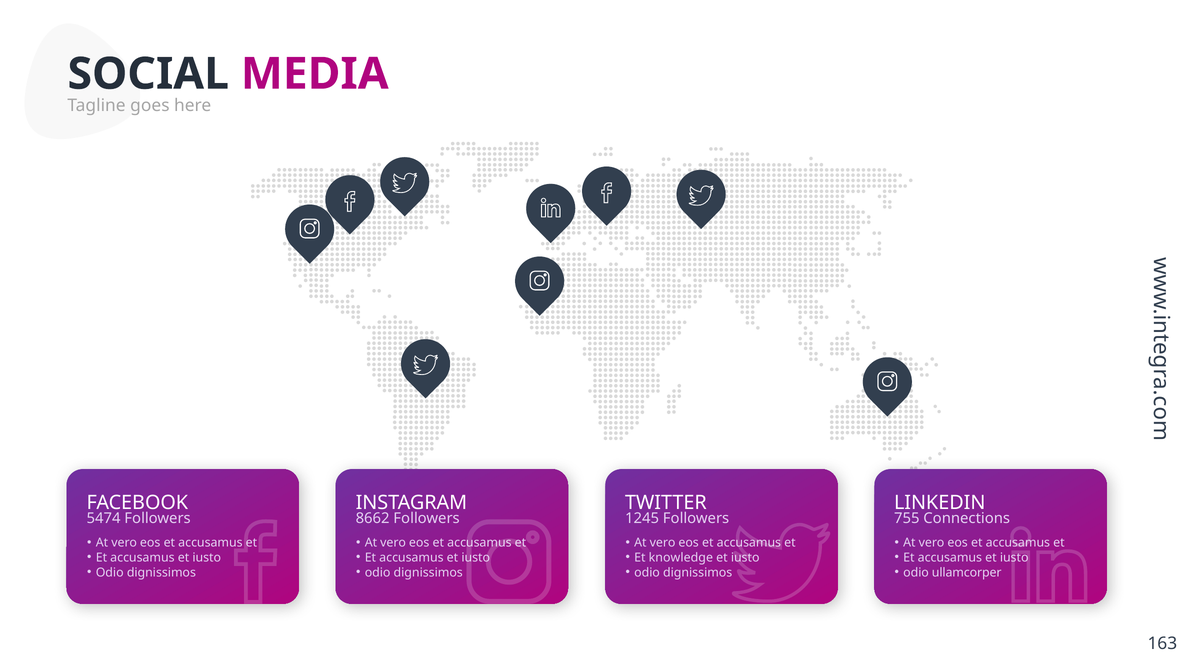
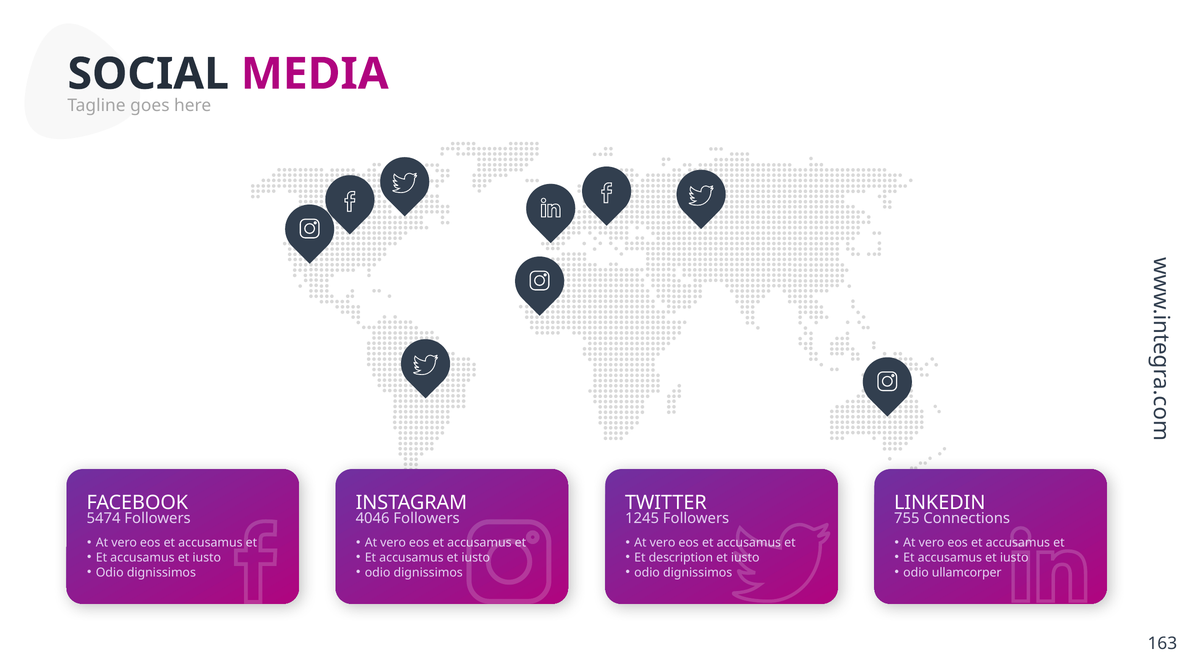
8662: 8662 -> 4046 (373, 519)
knowledge: knowledge -> description (681, 558)
